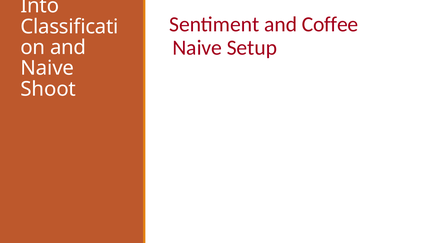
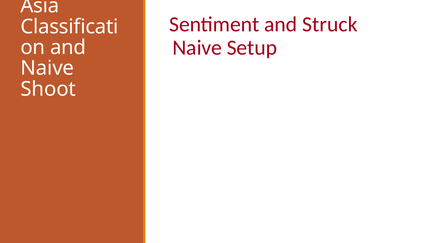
Into: Into -> Asia (40, 6)
Coffee: Coffee -> Struck (330, 24)
